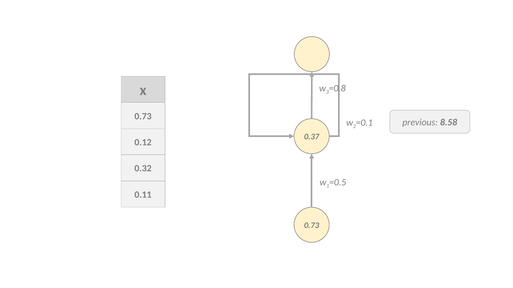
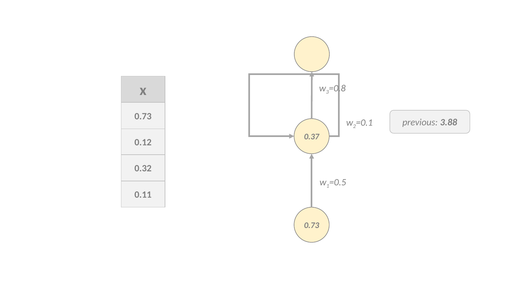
8.58: 8.58 -> 3.88 (449, 123)
